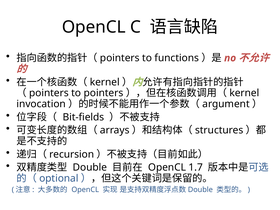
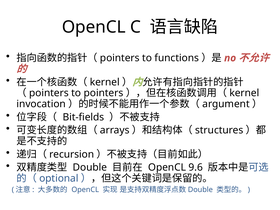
1.7: 1.7 -> 9.6 (196, 167)
